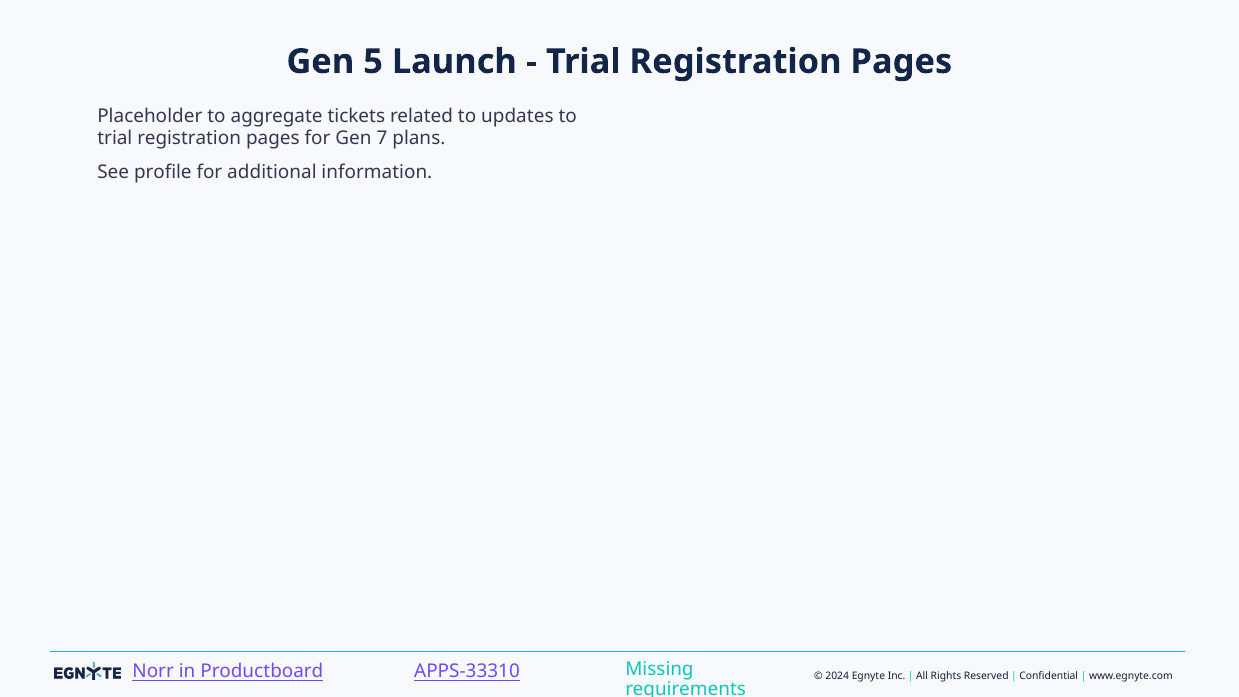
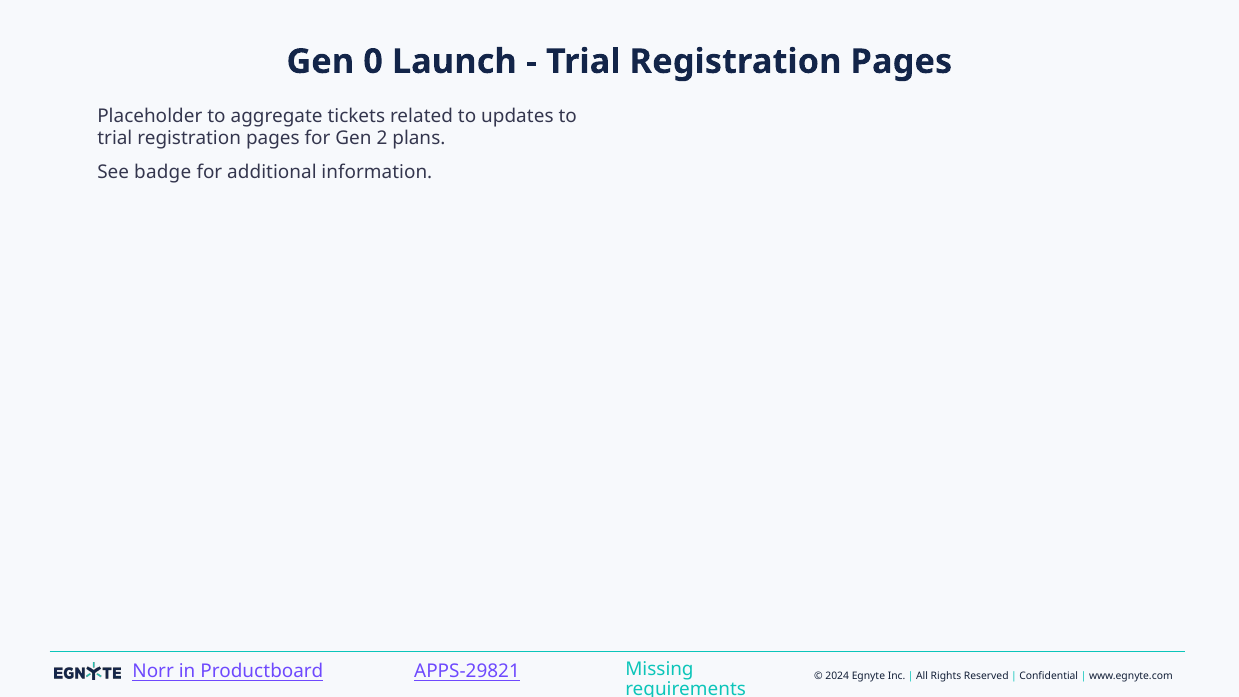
5: 5 -> 0 (373, 62)
7: 7 -> 2 (382, 139)
profile: profile -> badge (163, 172)
APPS-33310: APPS-33310 -> APPS-29821 (467, 671)
